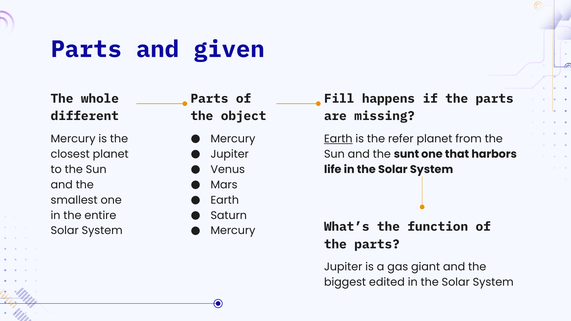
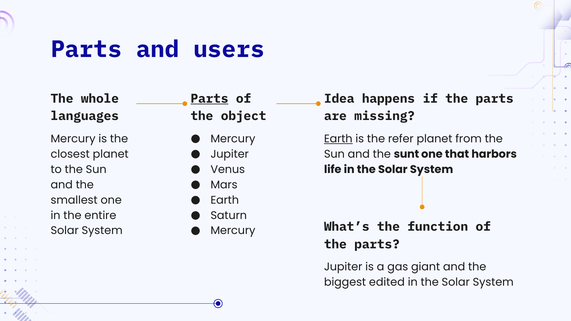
given: given -> users (229, 49)
Parts underline: none -> present (209, 99)
Fill: Fill -> Idea (339, 99)
different: different -> languages (85, 116)
